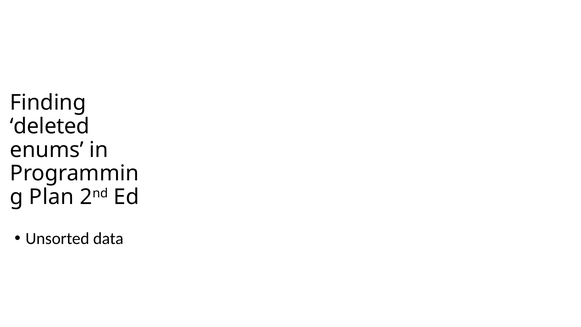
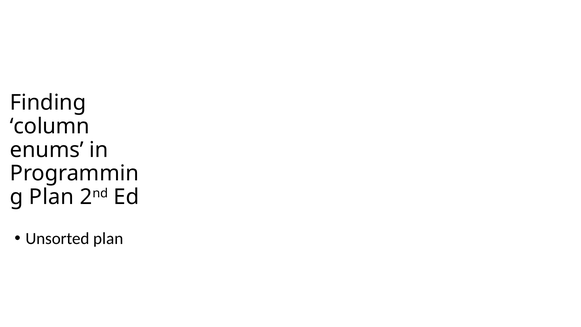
deleted: deleted -> column (50, 126)
Unsorted data: data -> plan (108, 239)
